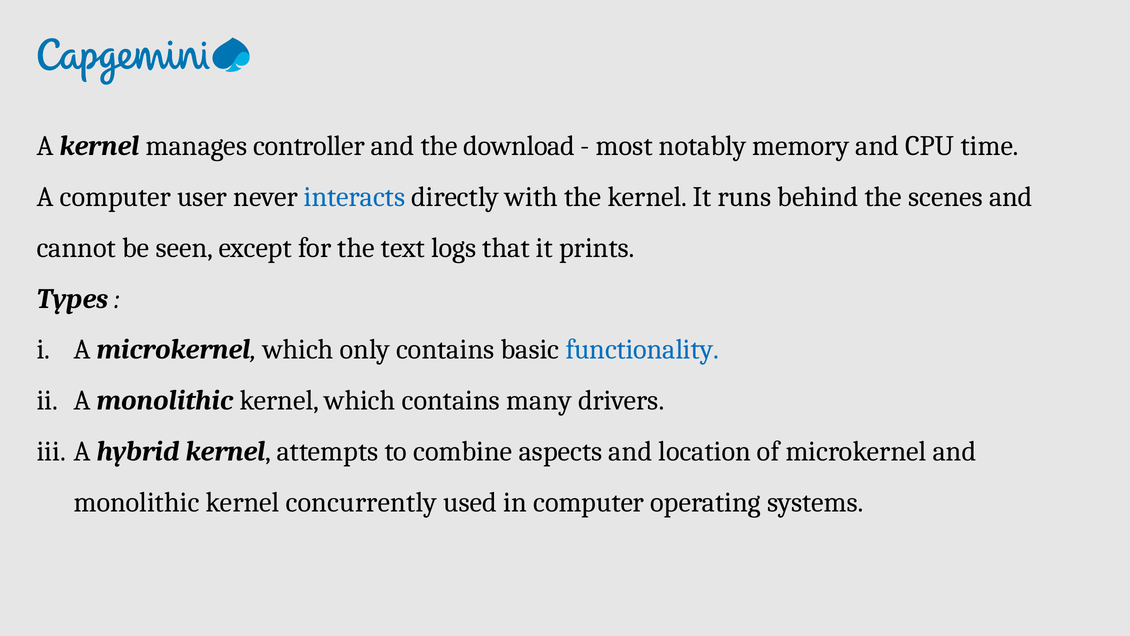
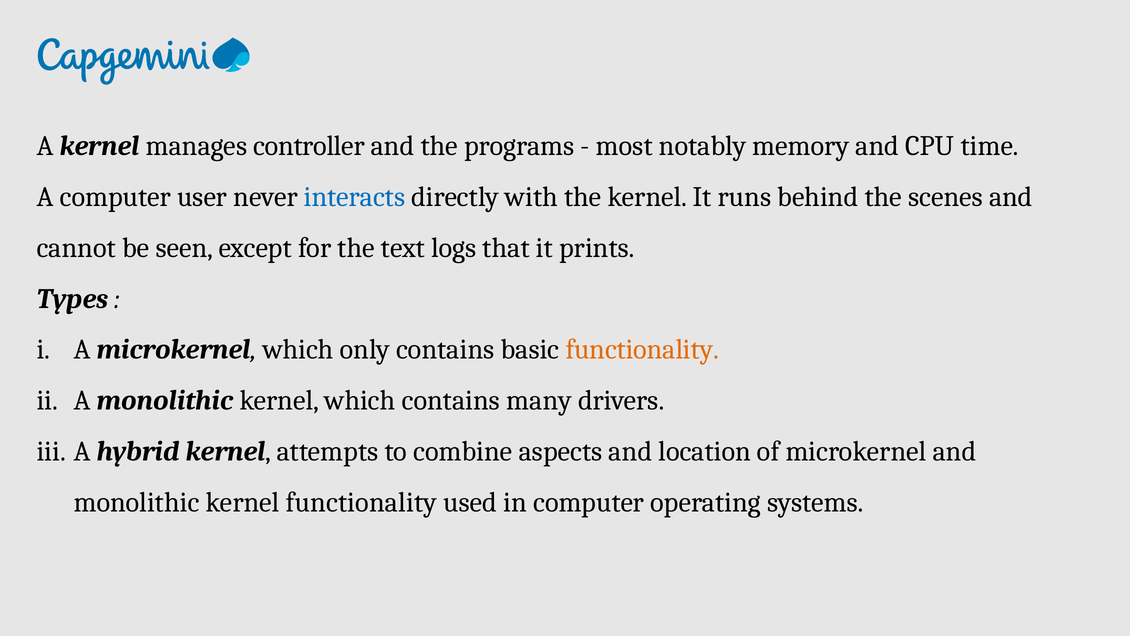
download: download -> programs (519, 146)
functionality colour: blue -> orange (642, 349)
kernel concurrently: concurrently -> functionality (361, 502)
